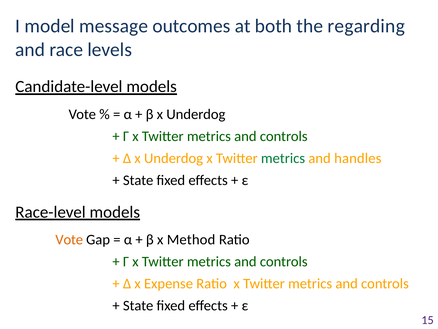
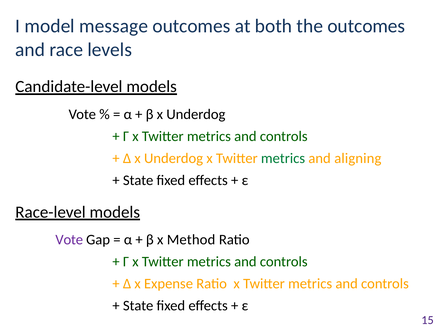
the regarding: regarding -> outcomes (366, 26)
handles: handles -> aligning (358, 158)
Vote colour: orange -> purple (69, 239)
